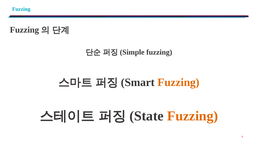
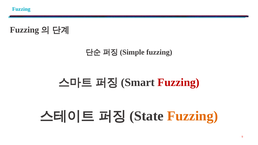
Fuzzing colour: orange -> red (179, 82)
